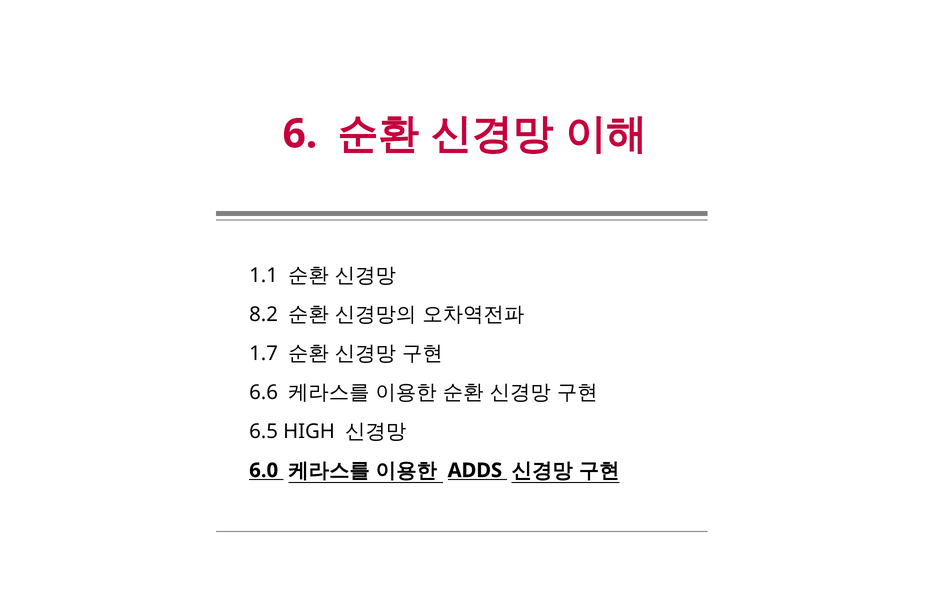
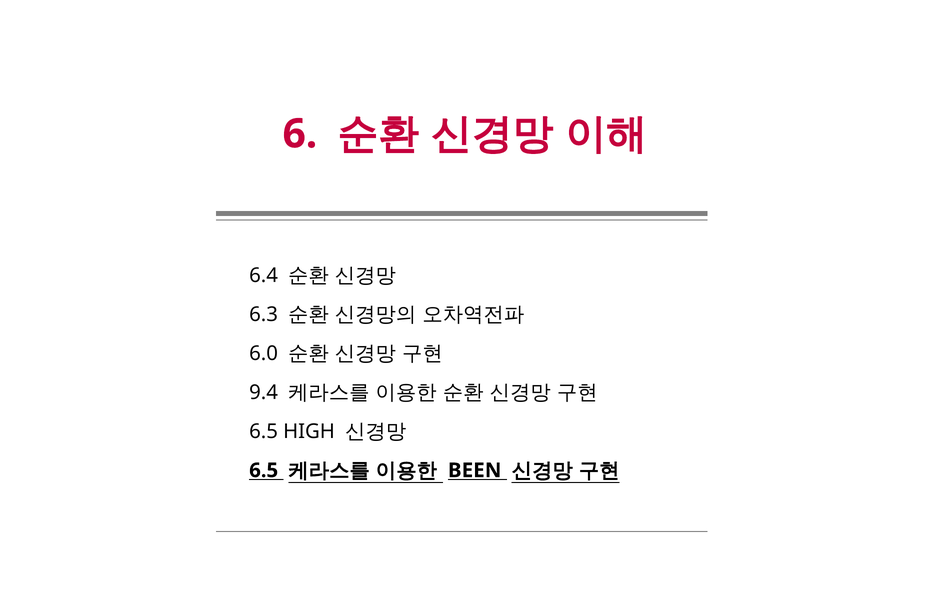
1.1: 1.1 -> 6.4 (264, 275)
8.2: 8.2 -> 6.3 (264, 314)
1.7: 1.7 -> 6.0 (264, 353)
6.6: 6.6 -> 9.4 (264, 392)
6.0: 6.0 -> 6.5 (264, 470)
ADDS: ADDS -> BEEN (475, 470)
